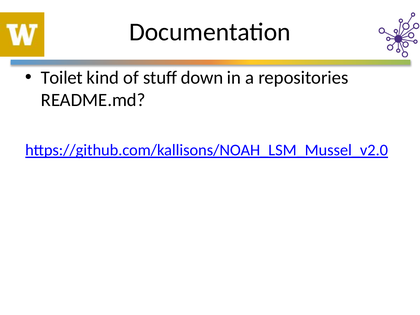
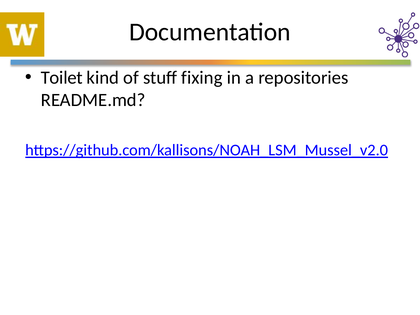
down: down -> fixing (202, 78)
